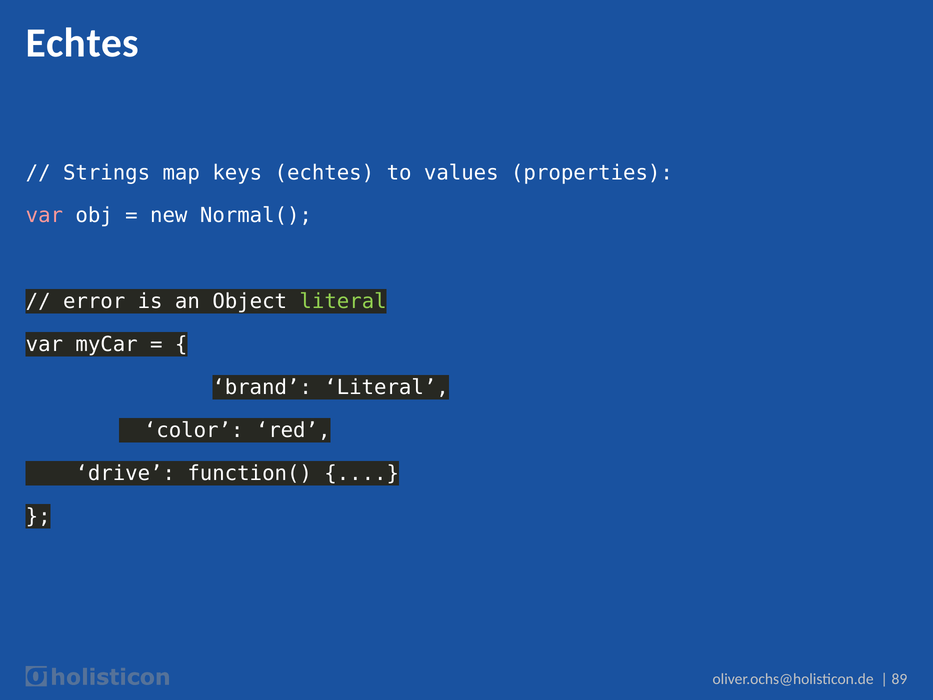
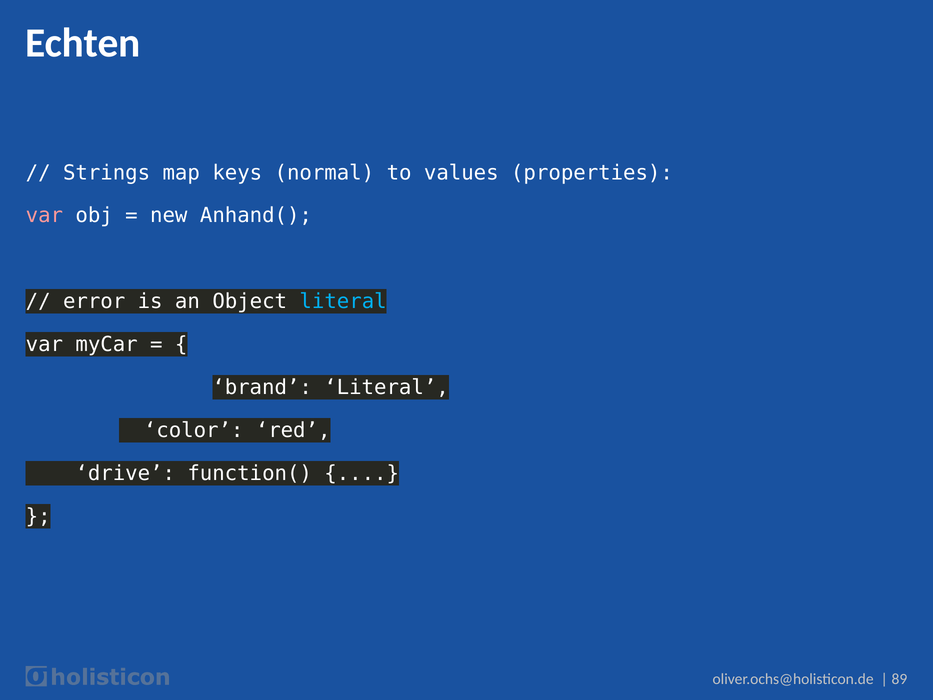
Echtes: Echtes -> Echten (83, 43)
keys echtes: echtes -> normal (324, 173)
Normal(: Normal( -> Anhand( (256, 216)
literal colour: light green -> light blue (343, 302)
